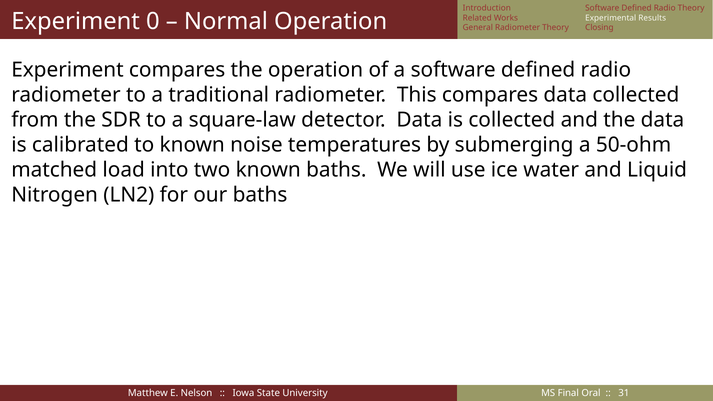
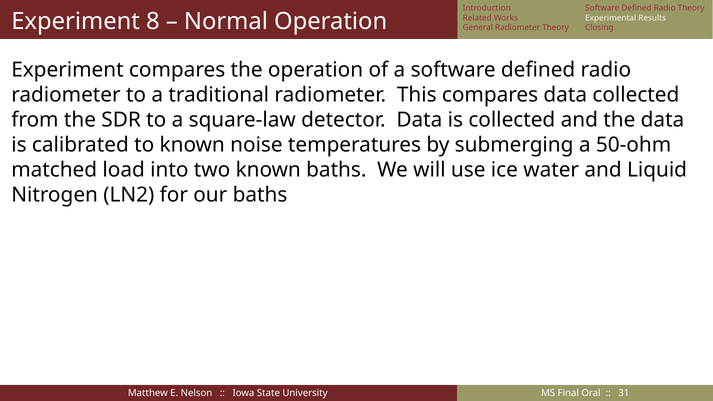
0: 0 -> 8 (153, 21)
